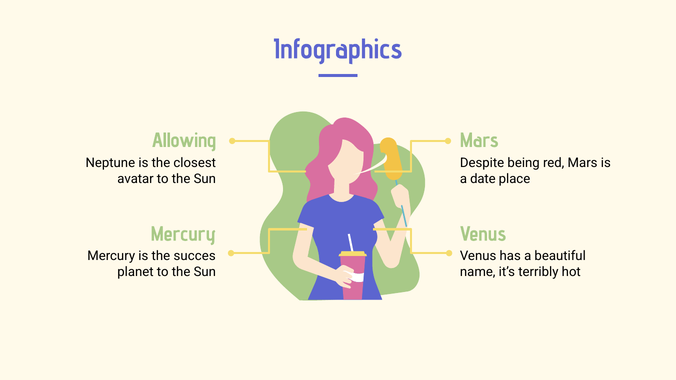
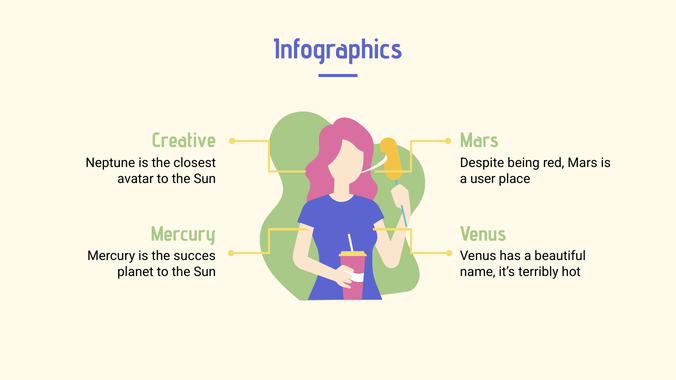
Allowing: Allowing -> Creative (184, 140)
date: date -> user (483, 179)
